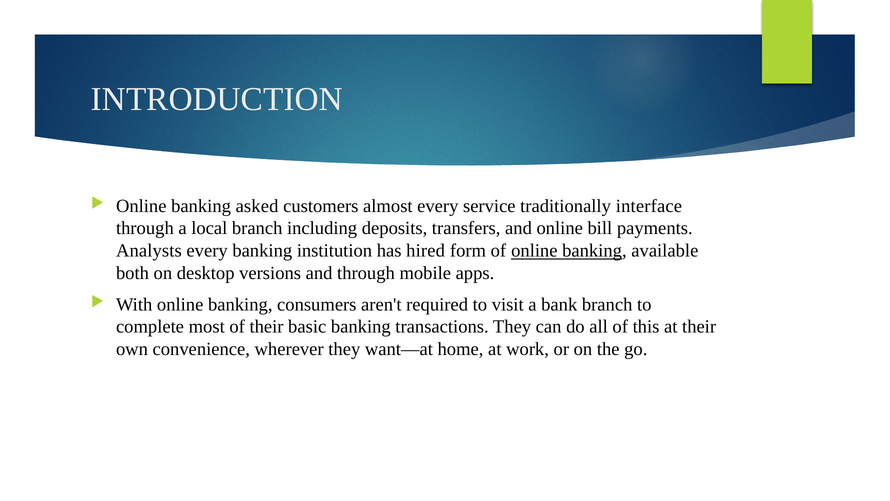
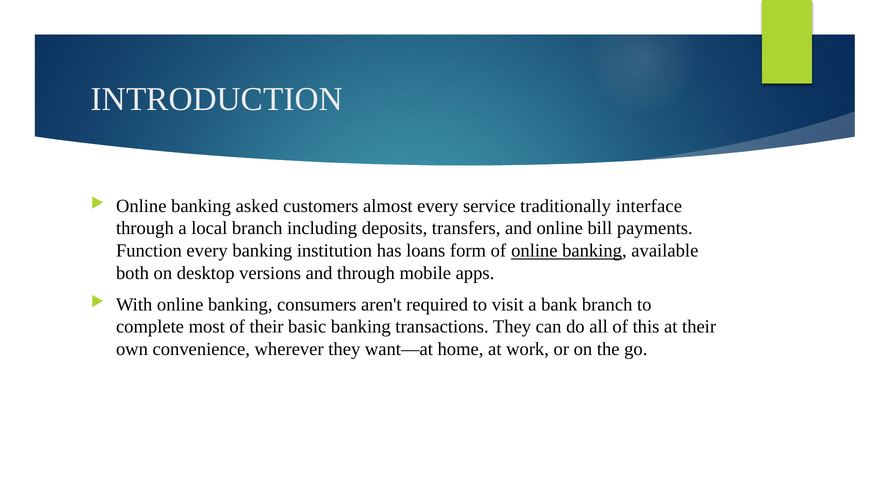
Analysts: Analysts -> Function (149, 250)
hired: hired -> loans (426, 250)
